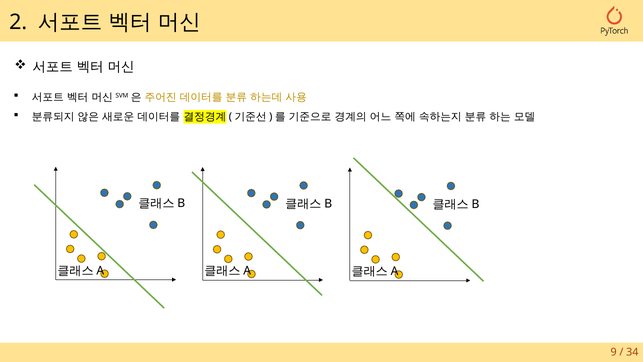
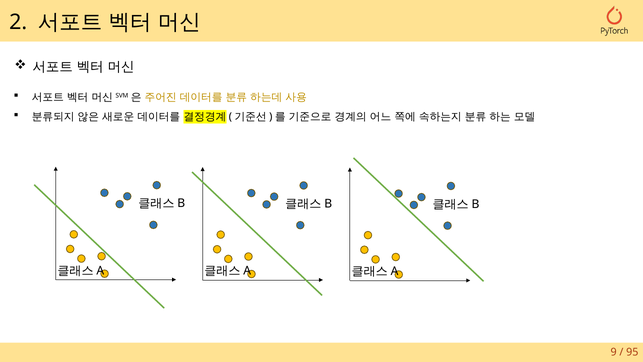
34: 34 -> 95 (632, 352)
